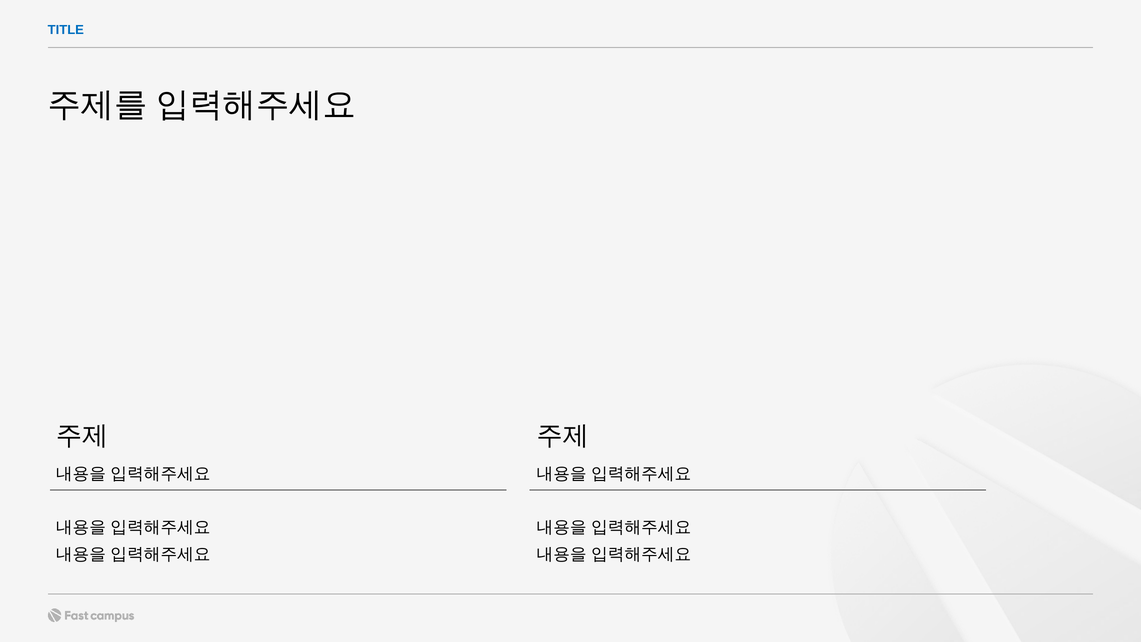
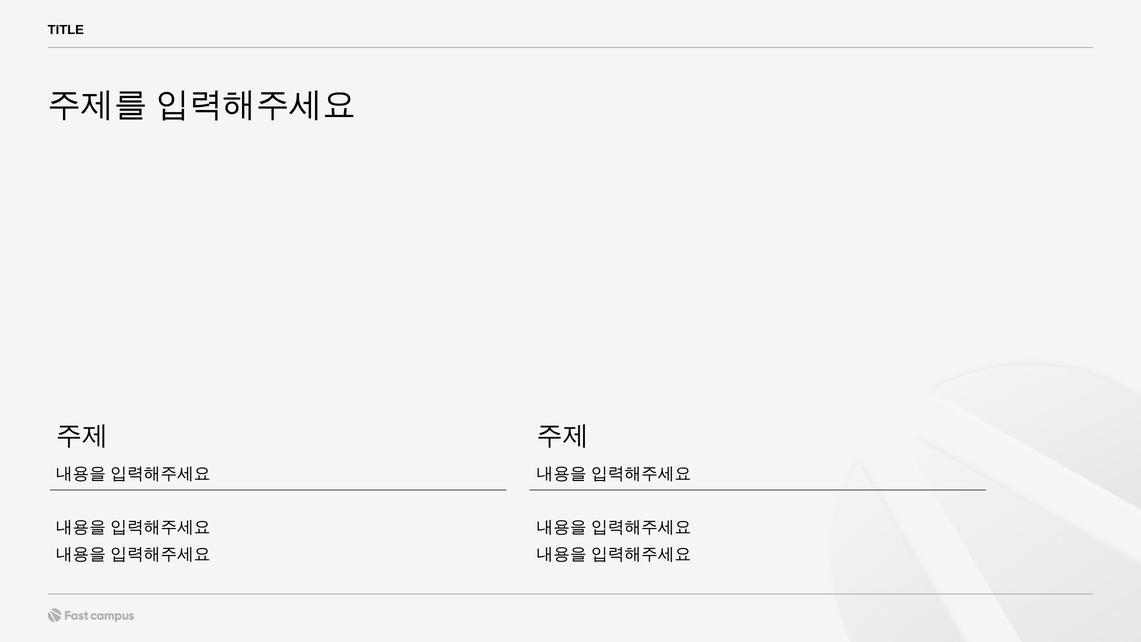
TITLE colour: blue -> black (66, 30)
